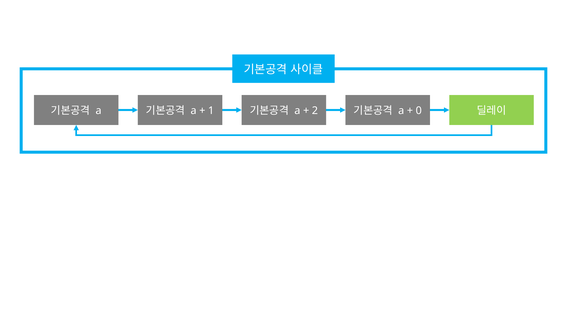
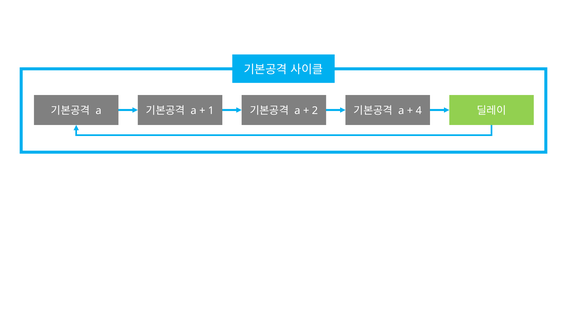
0: 0 -> 4 (419, 111)
